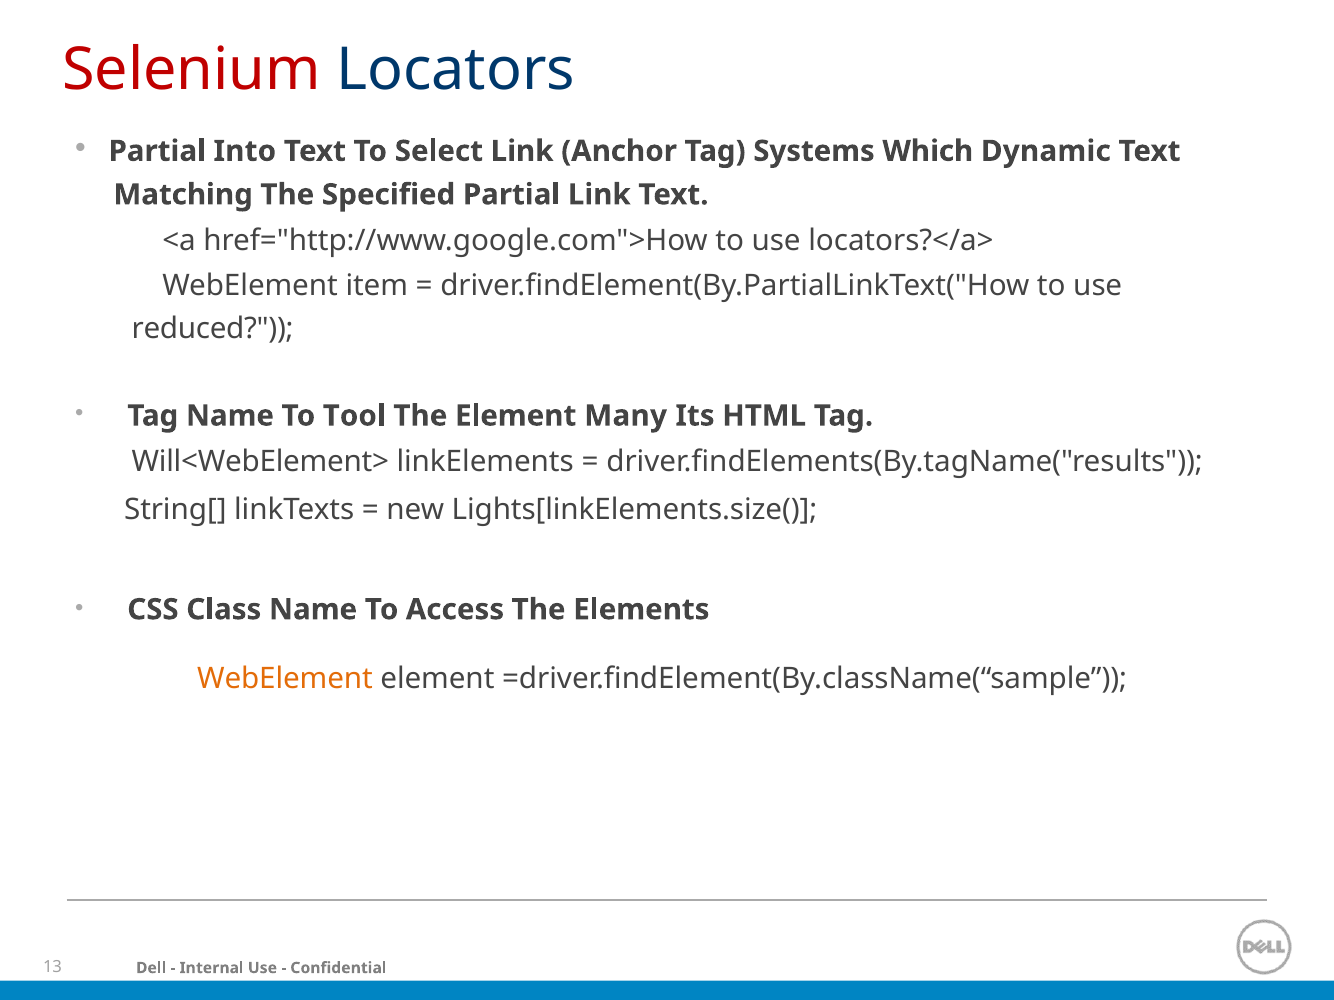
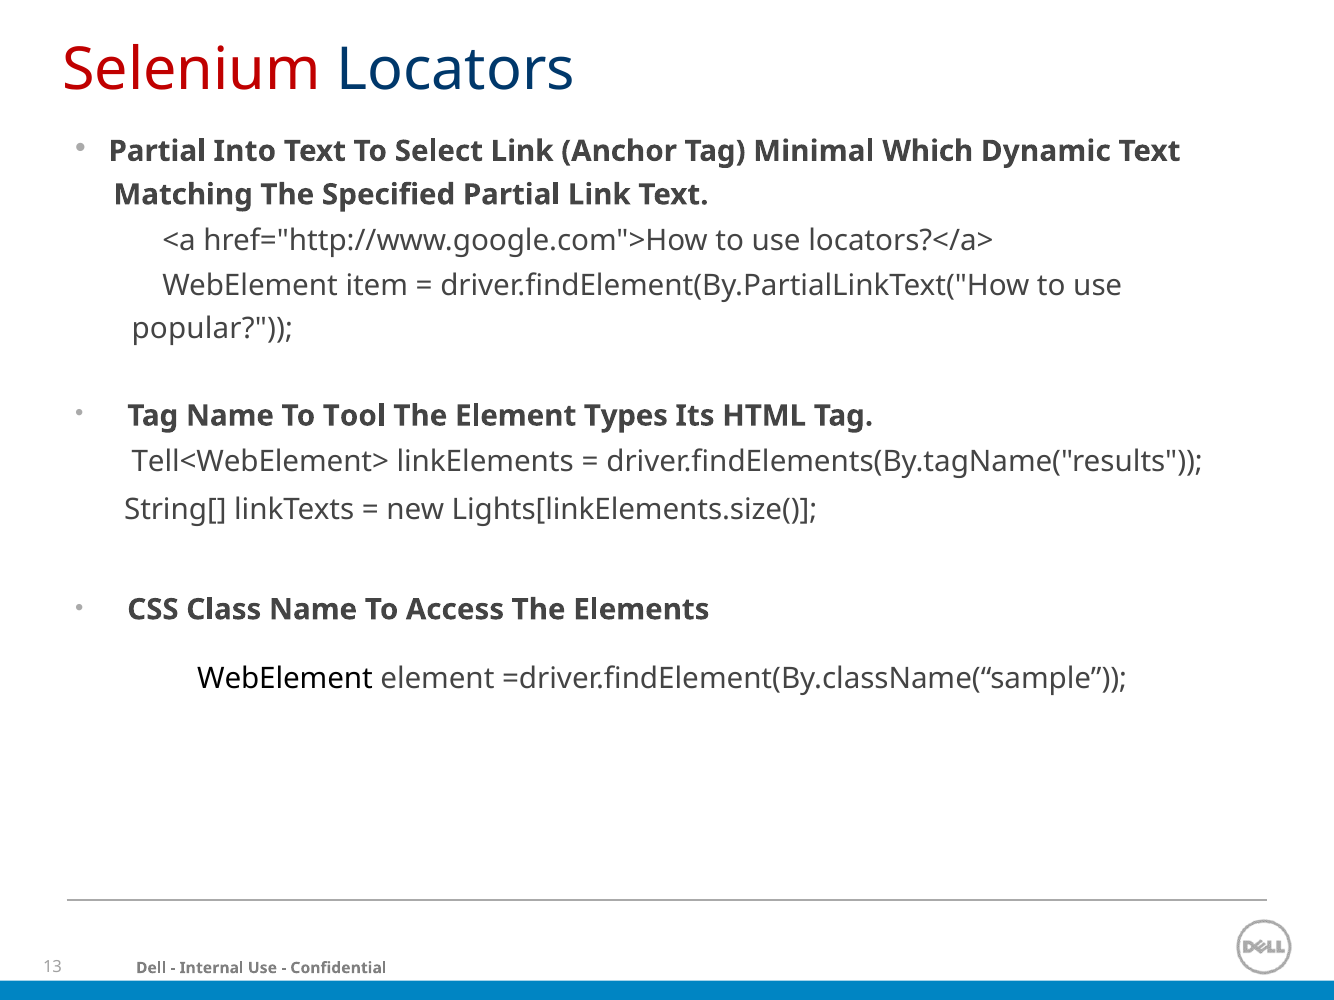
Systems: Systems -> Minimal (814, 151)
reduced: reduced -> popular (212, 329)
Many: Many -> Types (626, 416)
Will<WebElement>: Will<WebElement> -> Tell<WebElement> (260, 462)
WebElement colour: orange -> black (285, 679)
